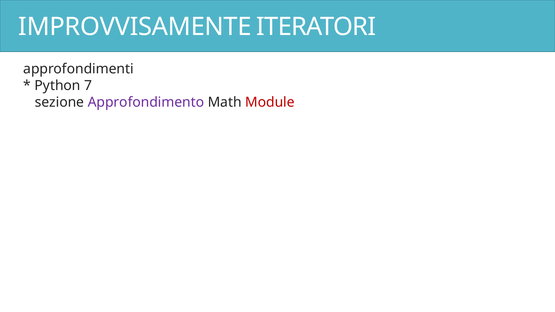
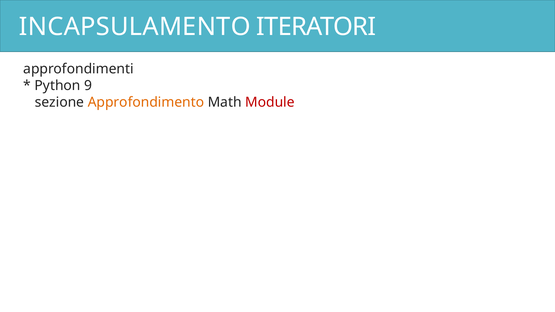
IMPROVVISAMENTE: IMPROVVISAMENTE -> INCAPSULAMENTO (135, 27)
7: 7 -> 9 (88, 86)
Approfondimento colour: purple -> orange (146, 102)
